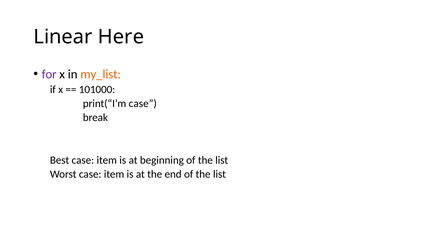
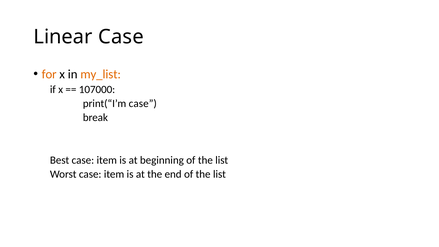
Linear Here: Here -> Case (121, 37)
for colour: purple -> orange (49, 74)
101000: 101000 -> 107000 (97, 89)
